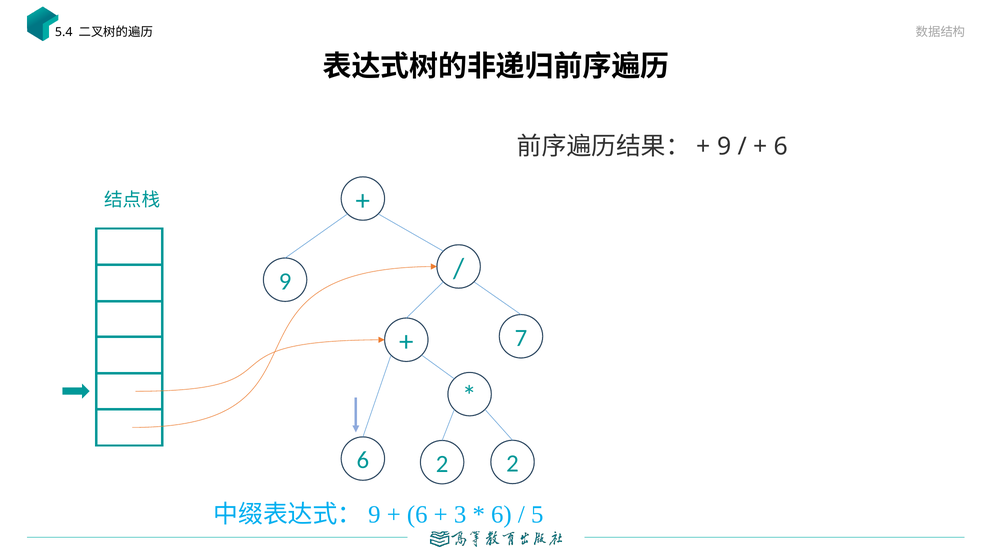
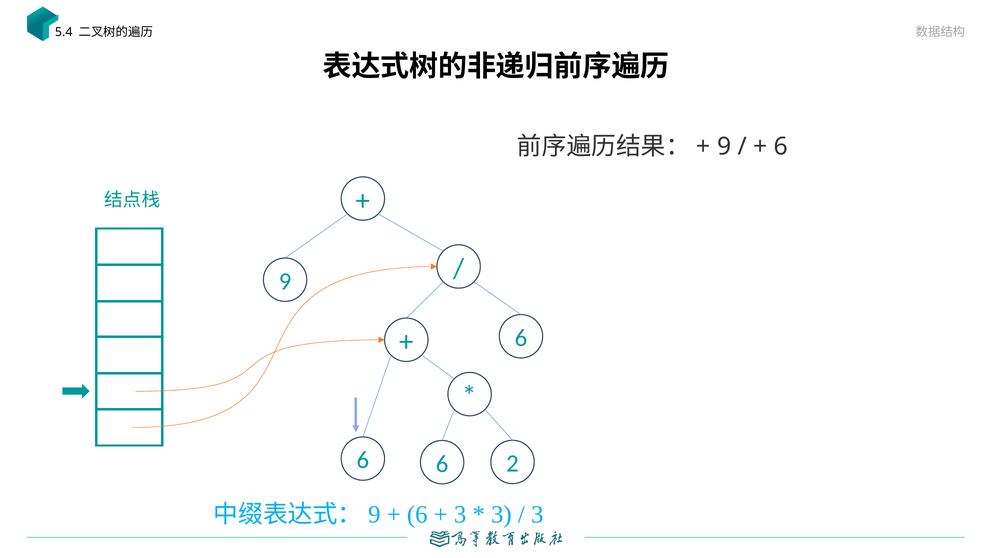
7: 7 -> 6 (521, 338)
6 2: 2 -> 6 (442, 464)
6: 6 -> 3 (501, 514)
5: 5 -> 3 (537, 514)
